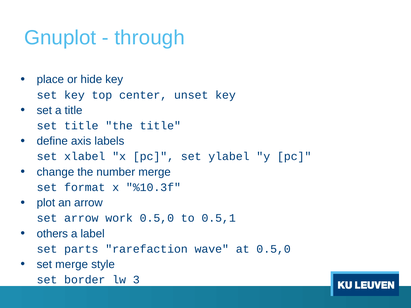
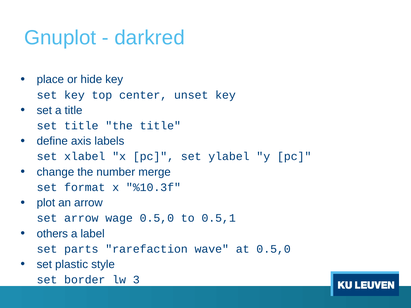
through: through -> darkred (150, 38)
work: work -> wage (119, 218)
set merge: merge -> plastic (72, 265)
